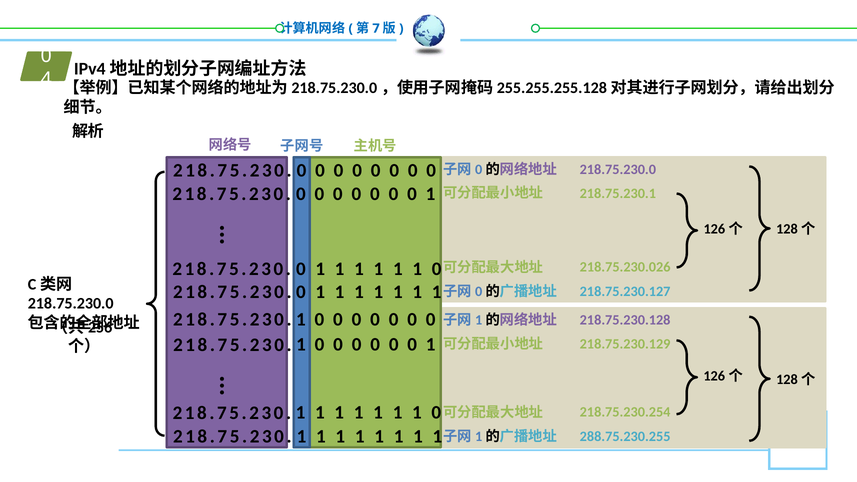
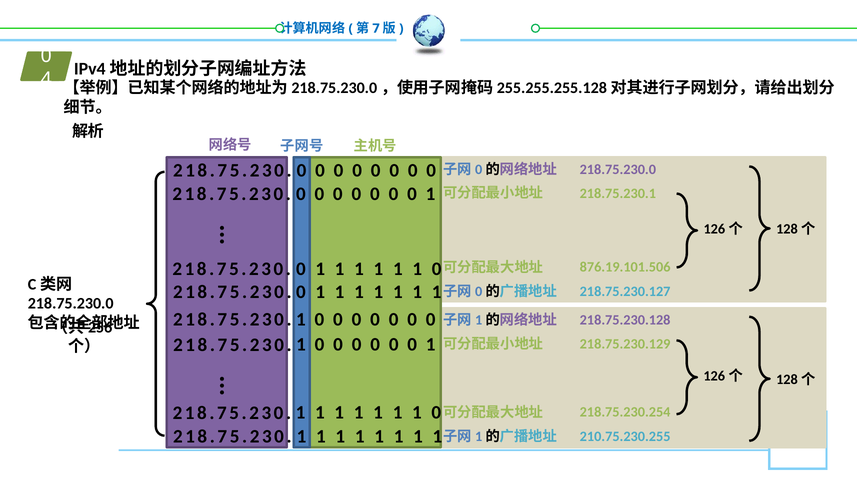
218.75.230.026: 218.75.230.026 -> 876.19.101.506 (625, 267)
288.75.230.255: 288.75.230.255 -> 210.75.230.255 (625, 436)
